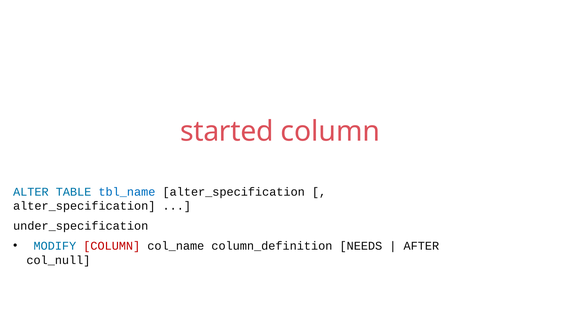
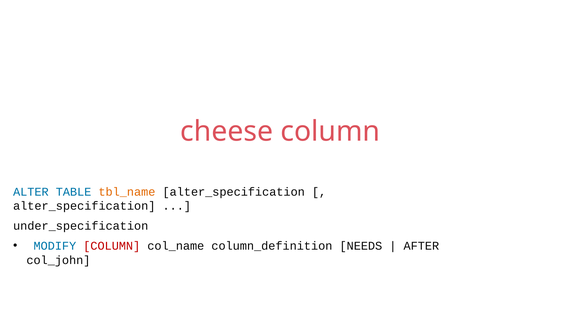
started: started -> cheese (227, 131)
tbl_name colour: blue -> orange (127, 192)
col_null: col_null -> col_john (58, 260)
